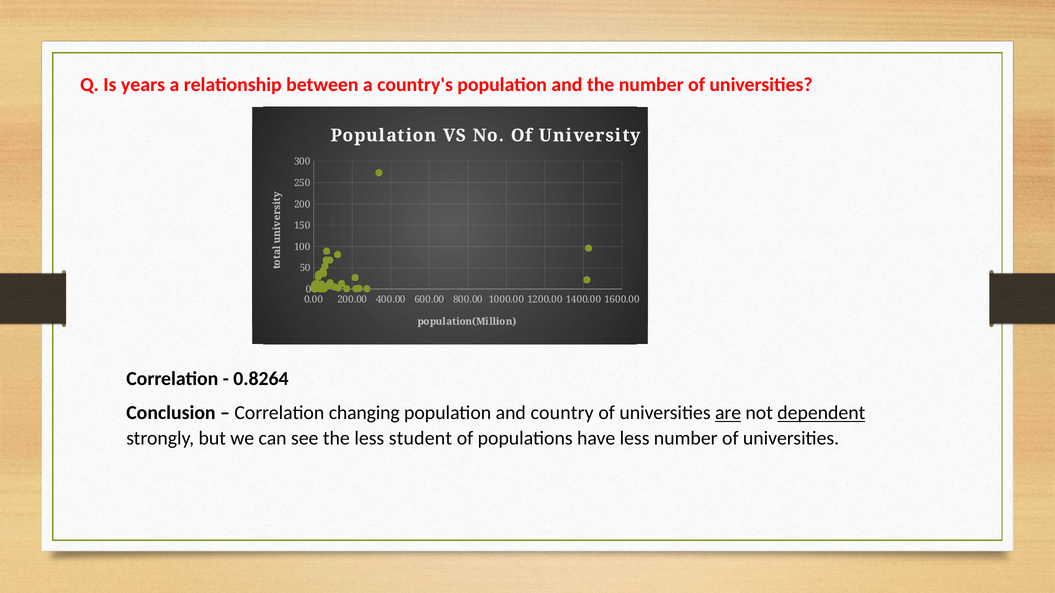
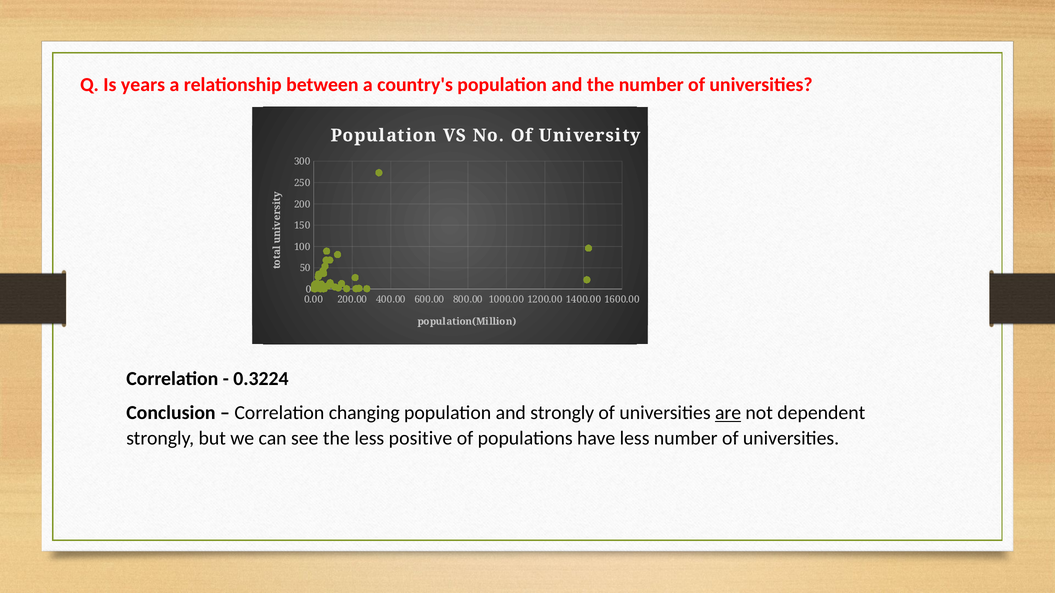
0.8264: 0.8264 -> 0.3224 (261, 379)
and country: country -> strongly (562, 413)
dependent underline: present -> none (821, 413)
student: student -> positive (420, 439)
